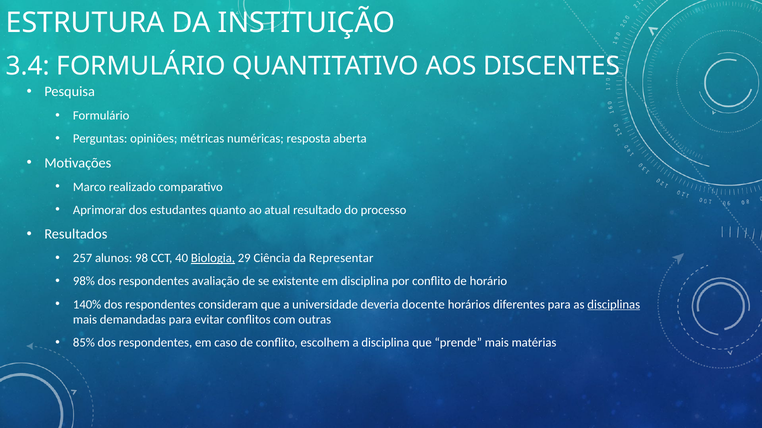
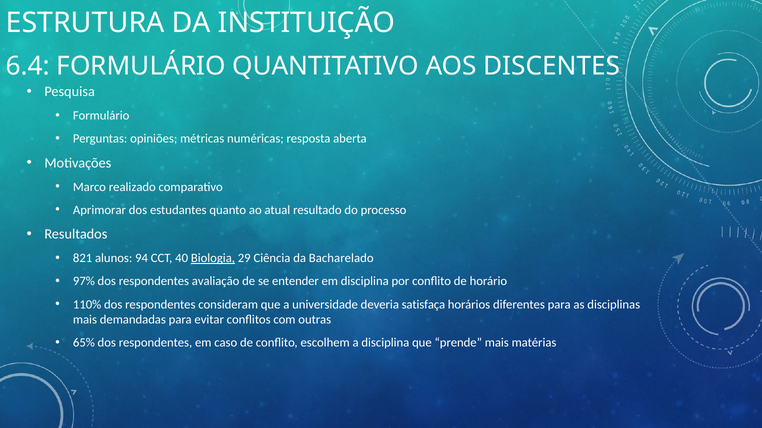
3.4: 3.4 -> 6.4 (28, 66)
257: 257 -> 821 (83, 259)
98: 98 -> 94 (142, 259)
Representar: Representar -> Bacharelado (341, 259)
98%: 98% -> 97% (84, 282)
existente: existente -> entender (295, 282)
140%: 140% -> 110% (87, 305)
docente: docente -> satisfaça (423, 305)
disciplinas underline: present -> none (614, 305)
85%: 85% -> 65% (84, 343)
